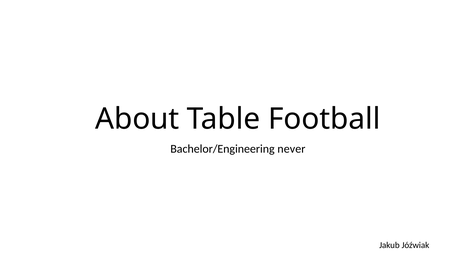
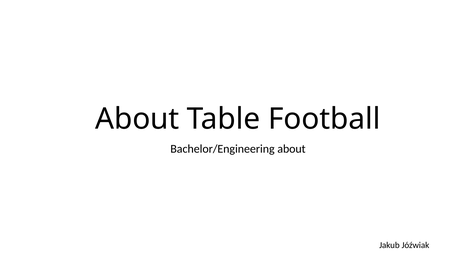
Bachelor/Engineering never: never -> about (291, 149)
